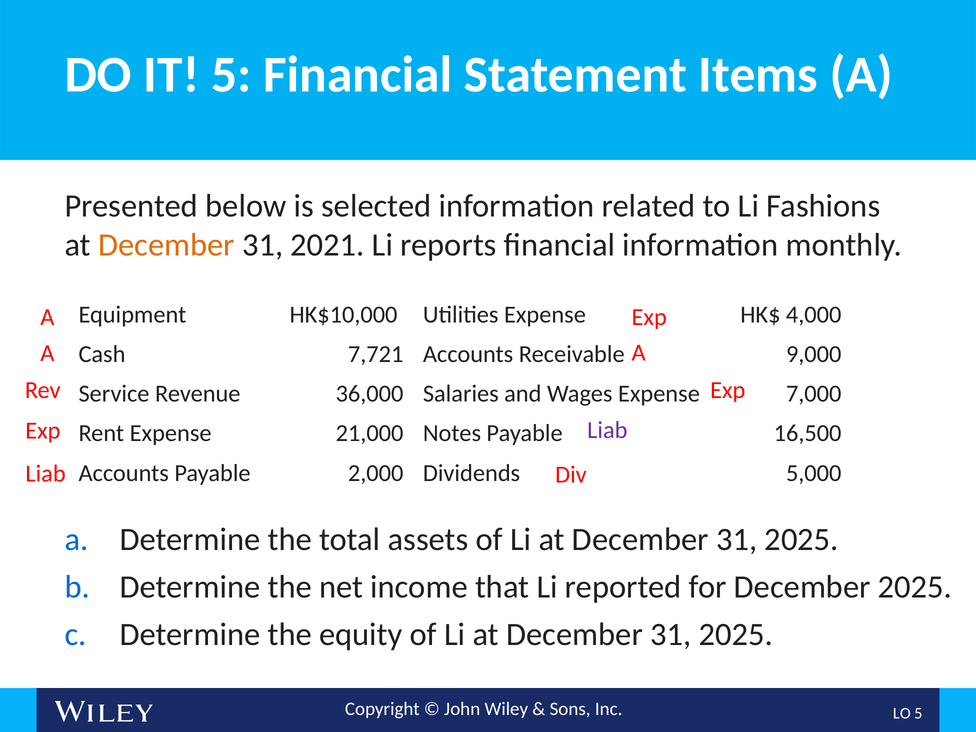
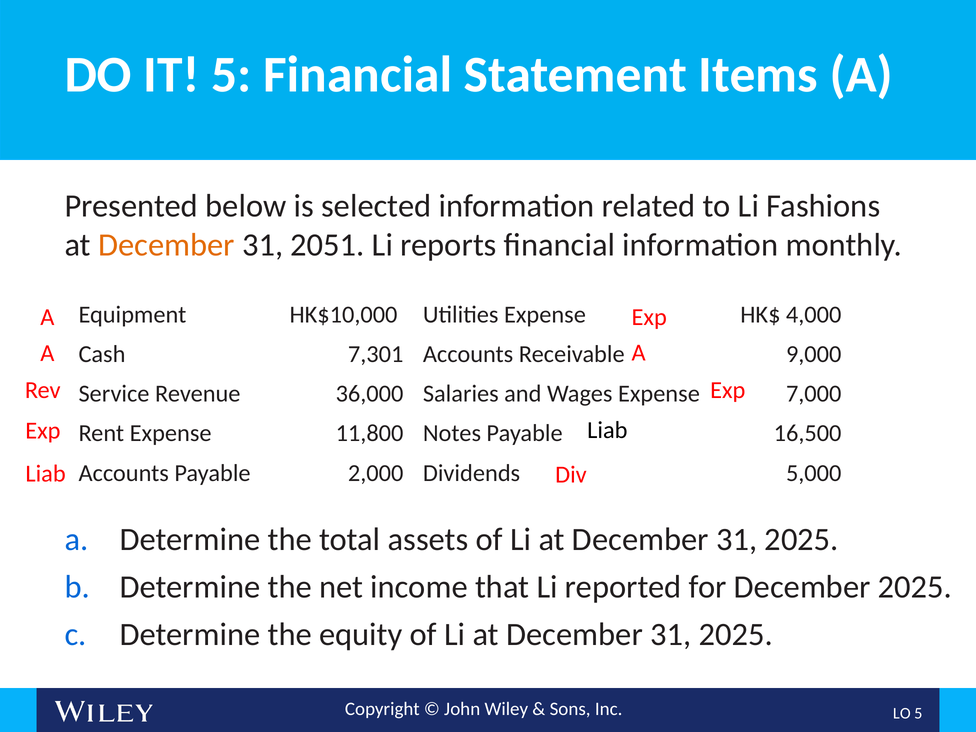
2021: 2021 -> 2051 (328, 245)
7,721: 7,721 -> 7,301 (376, 354)
Liab colour: purple -> black (607, 430)
21,000: 21,000 -> 11,800 (370, 433)
